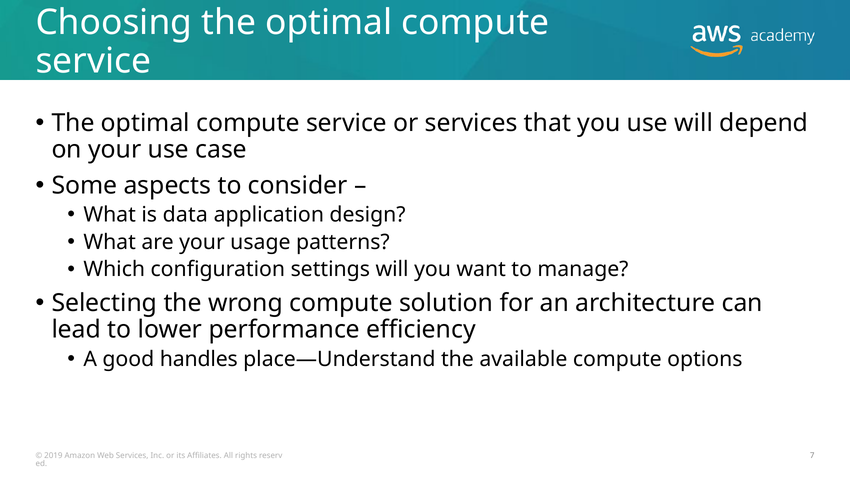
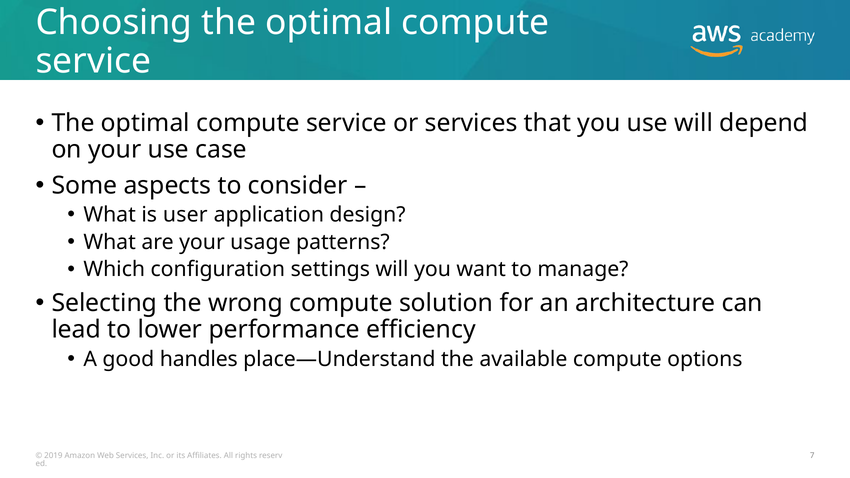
data: data -> user (185, 215)
